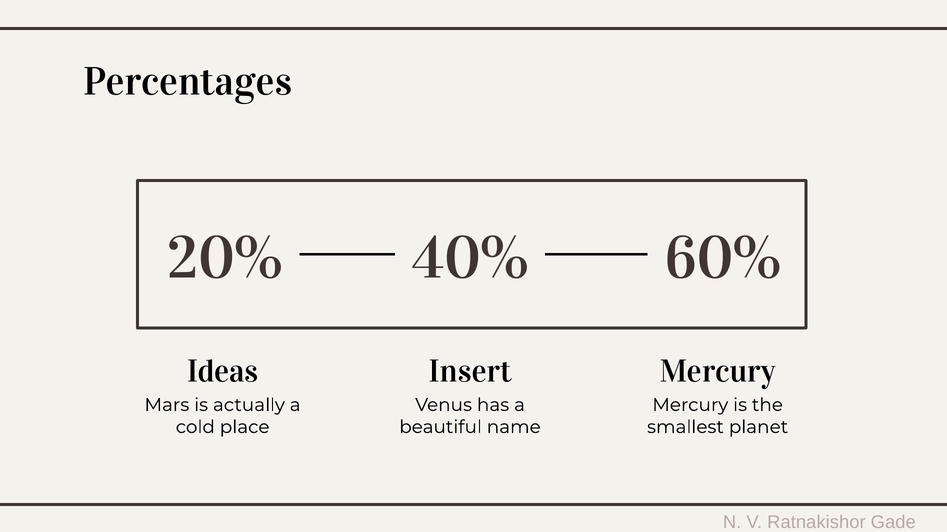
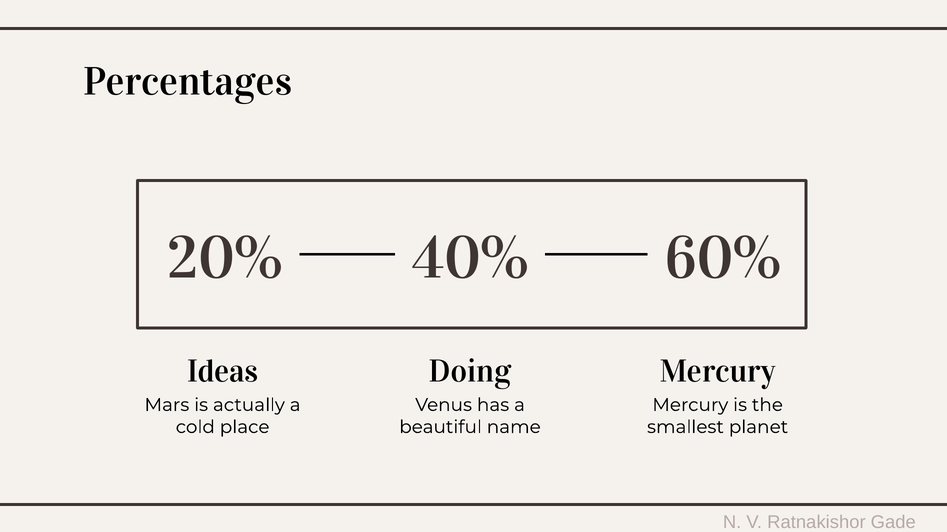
Insert: Insert -> Doing (470, 372)
